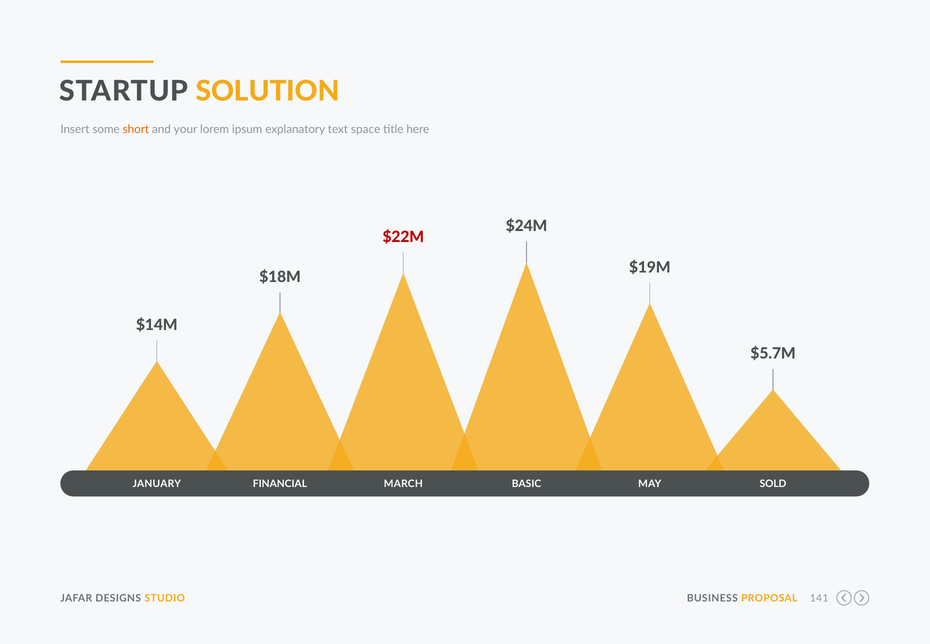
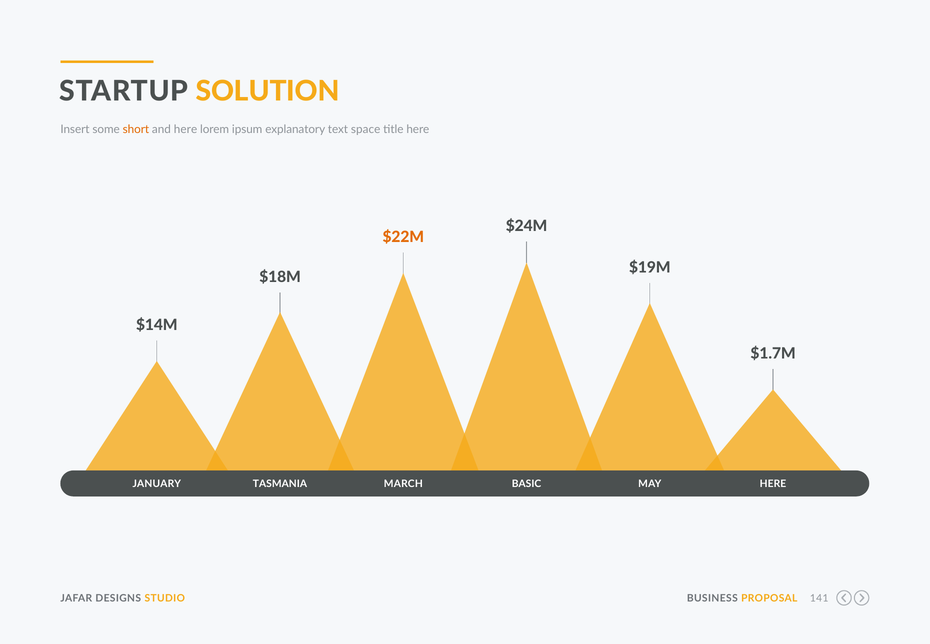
and your: your -> here (186, 129)
$22M colour: red -> orange (403, 237)
$5.7M: $5.7M -> $1.7M (773, 353)
FINANCIAL: FINANCIAL -> TASMANIA (280, 484)
MAY SOLD: SOLD -> HERE (773, 484)
